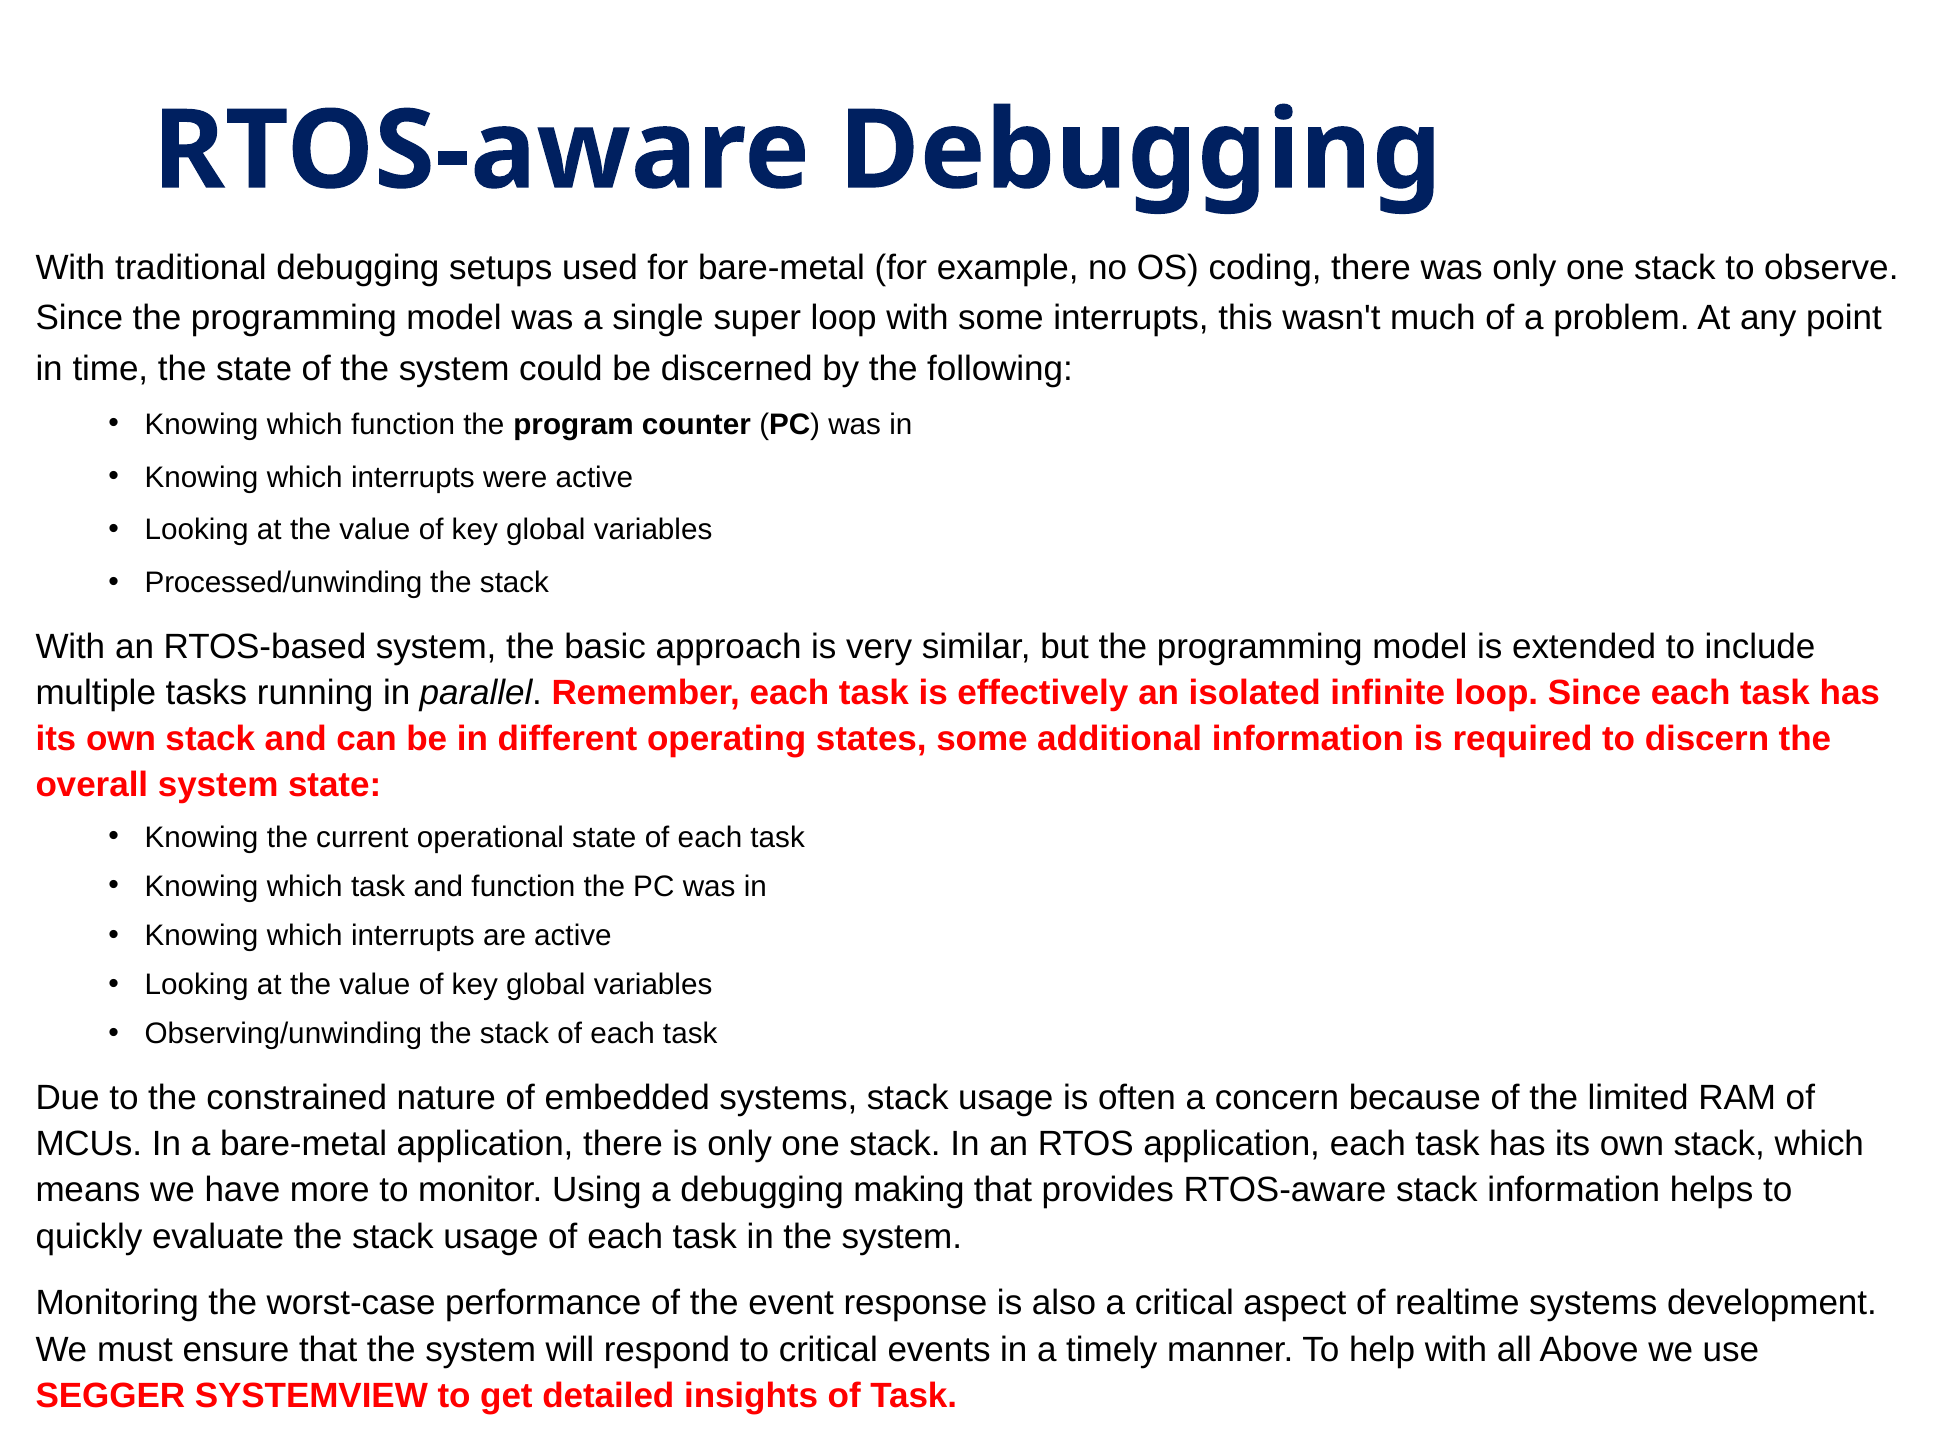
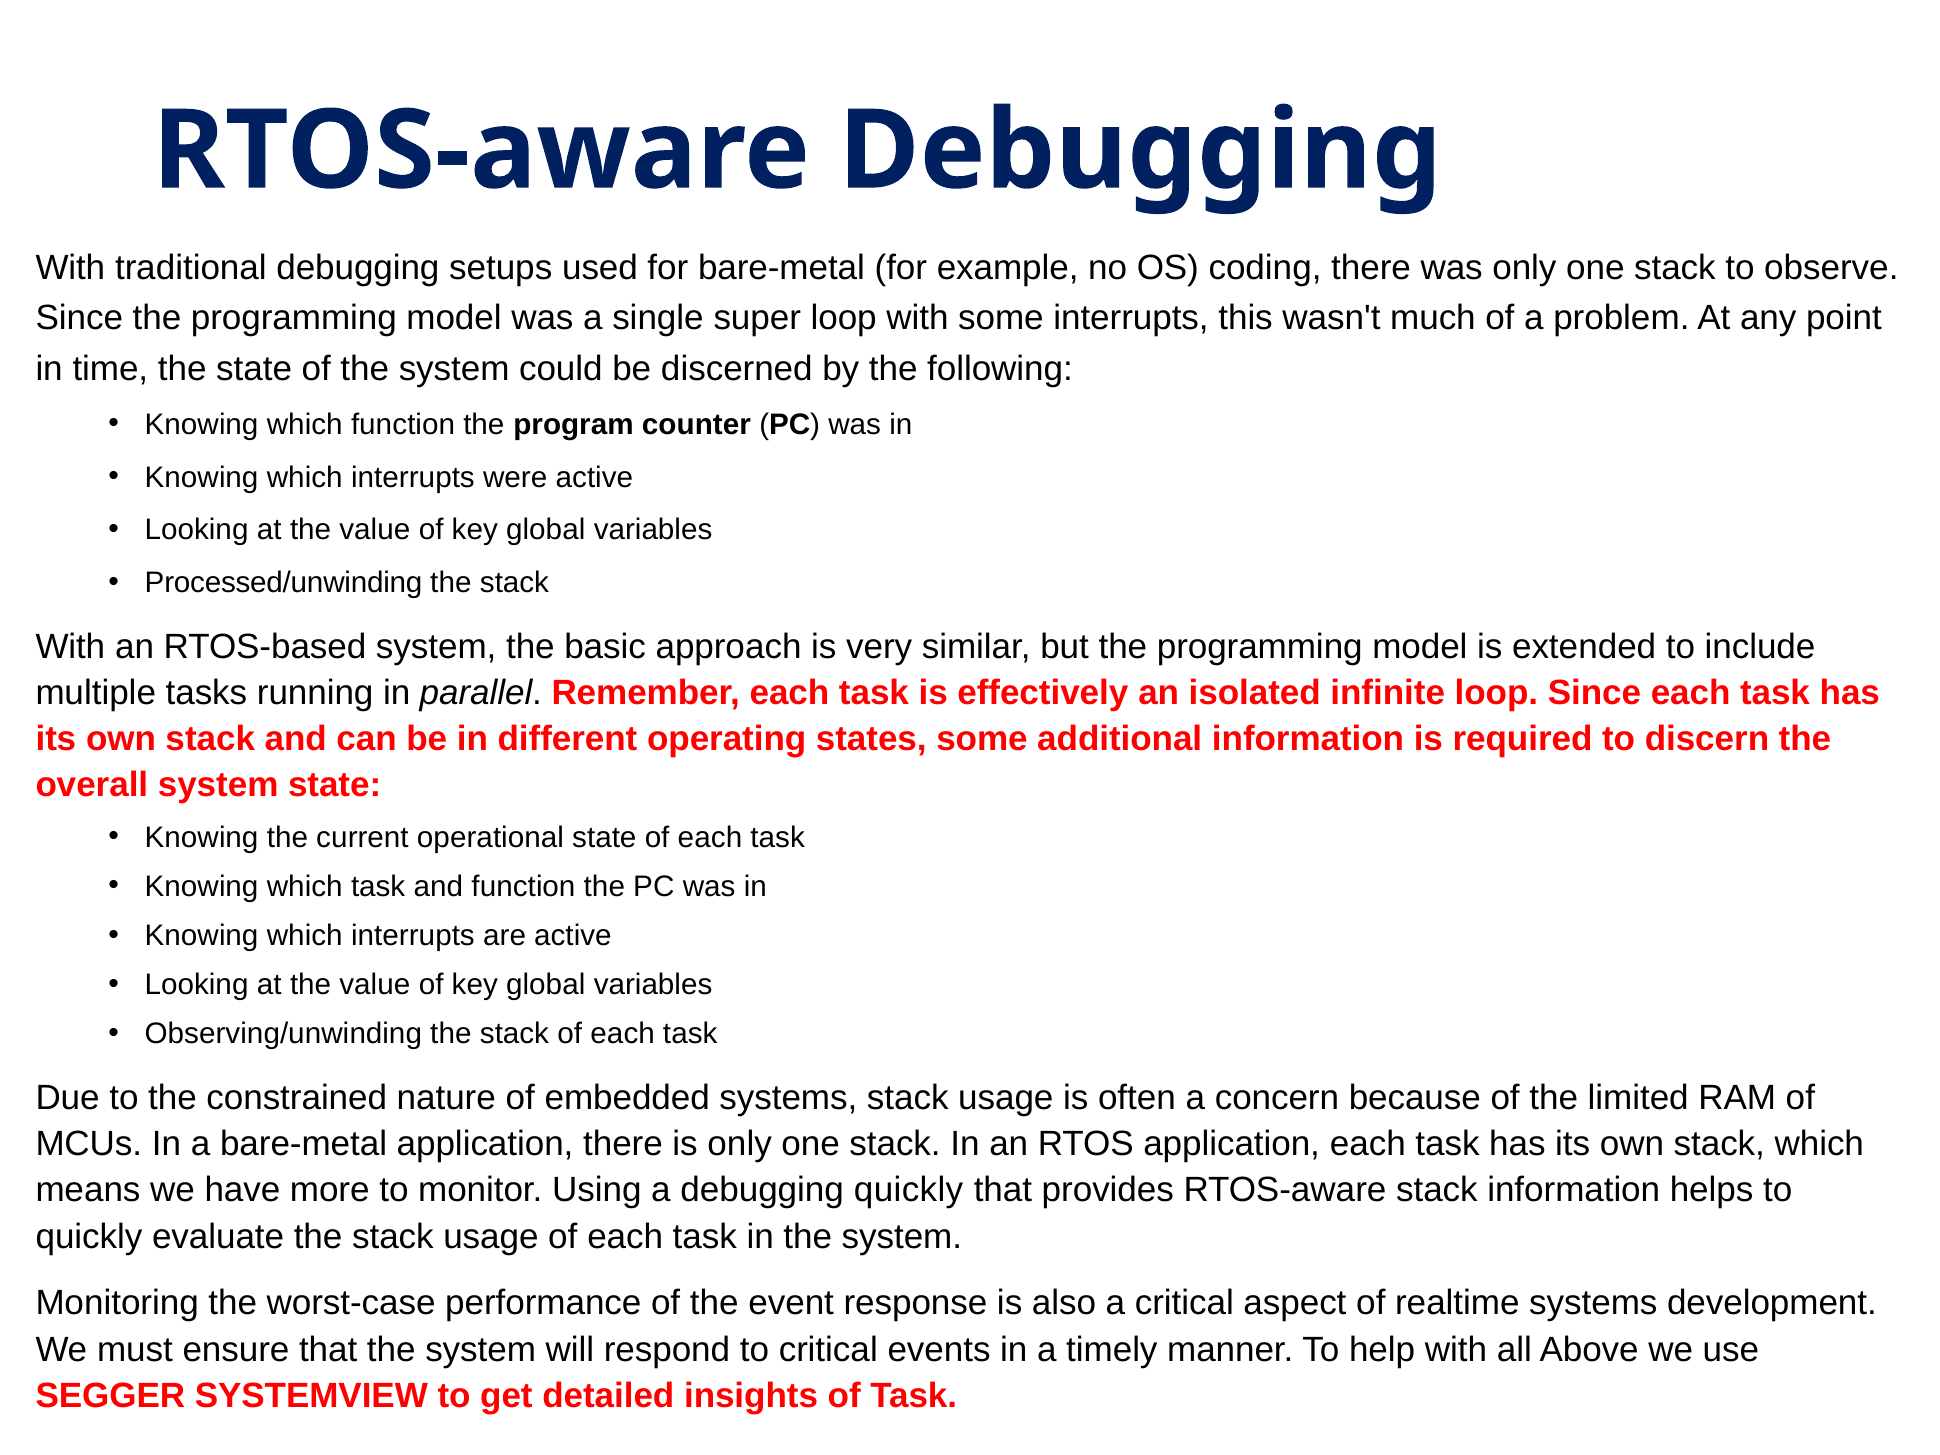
debugging making: making -> quickly (909, 1190)
